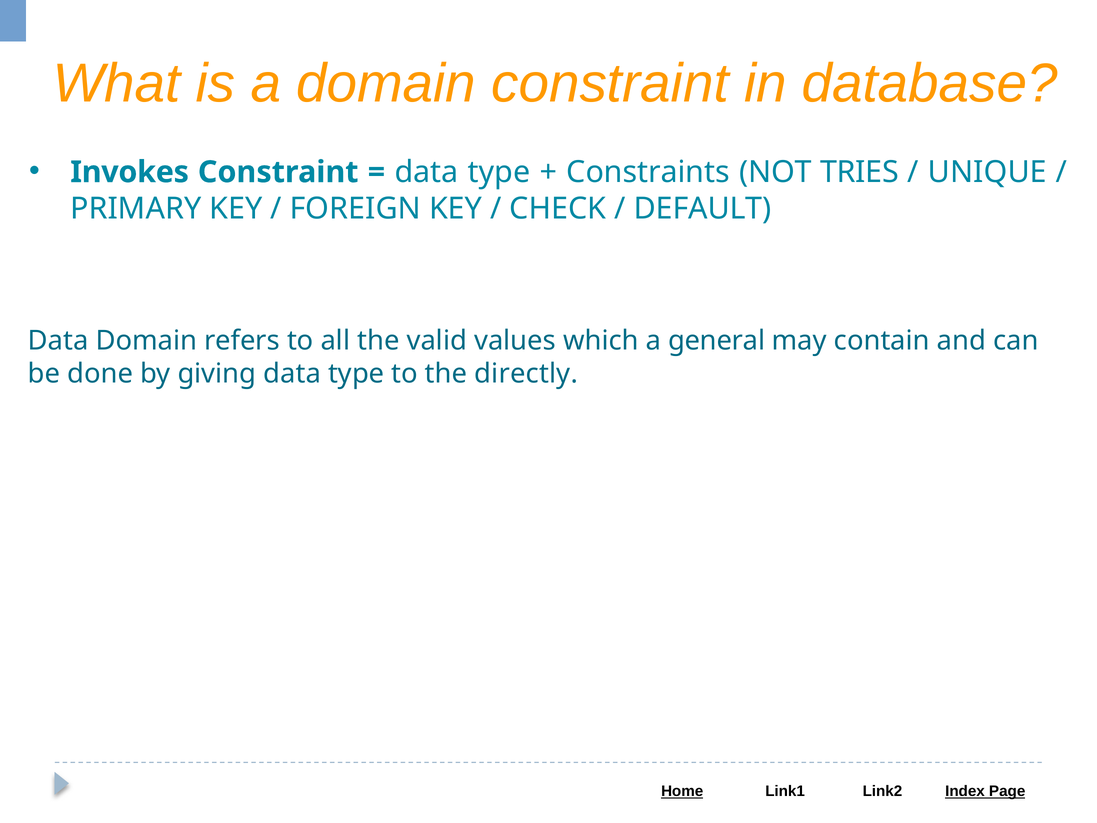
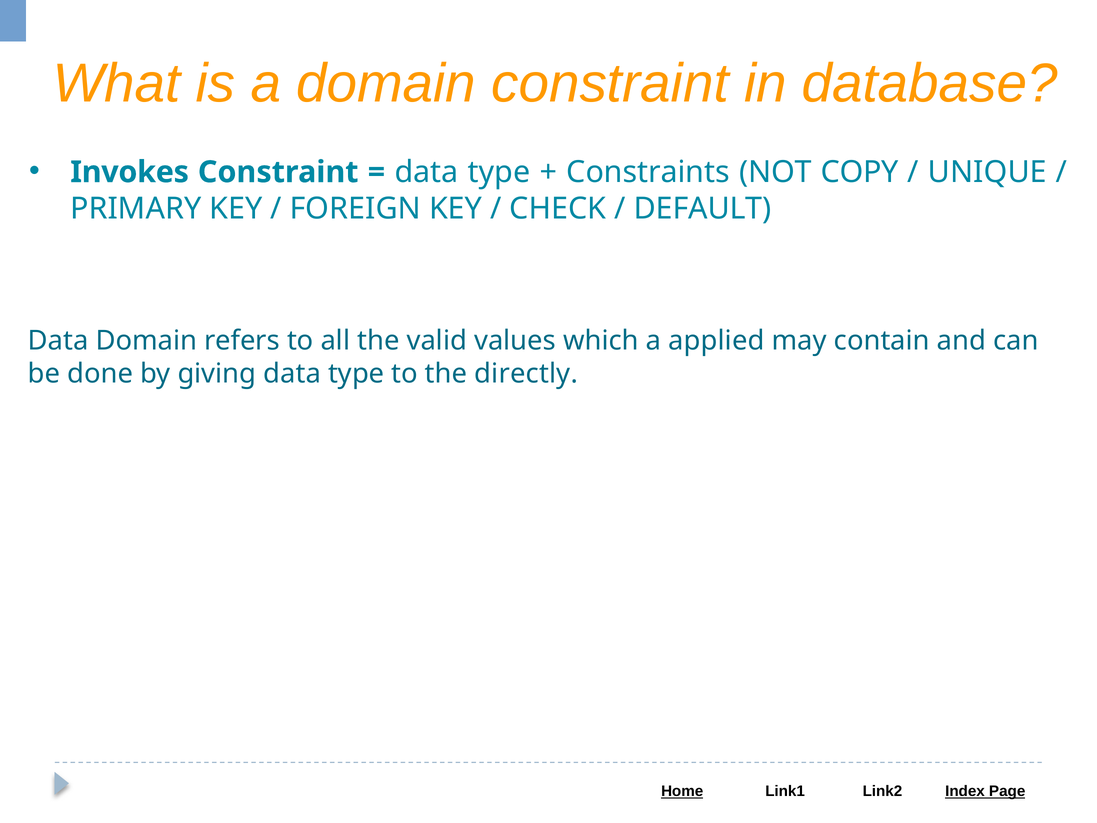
TRIES: TRIES -> COPY (860, 172)
general: general -> applied (716, 341)
